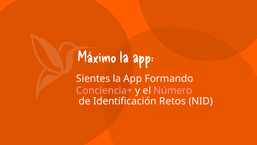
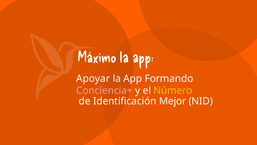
Sientes: Sientes -> Apoyar (93, 78)
Número colour: pink -> yellow (173, 90)
Retos: Retos -> Mejor (173, 101)
